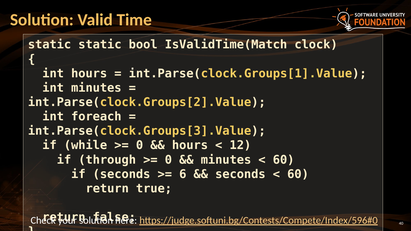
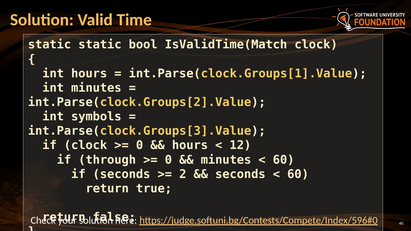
foreach: foreach -> symbols (96, 117)
if while: while -> clock (86, 146)
6: 6 -> 2 (183, 174)
